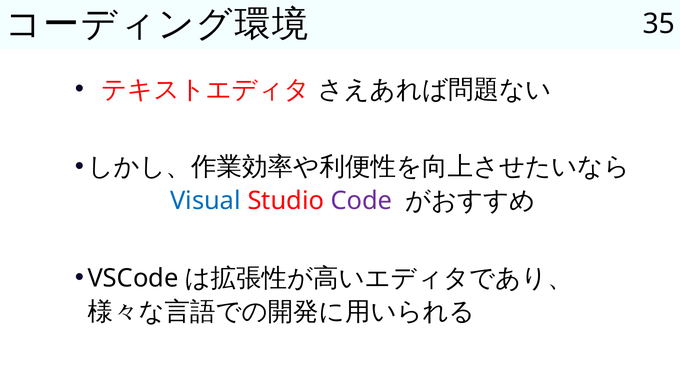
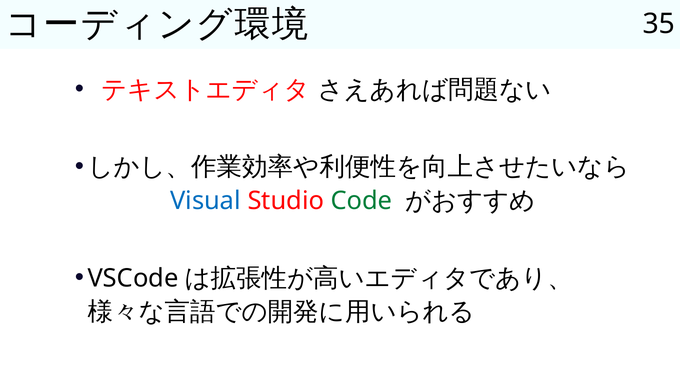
Code colour: purple -> green (362, 201)
